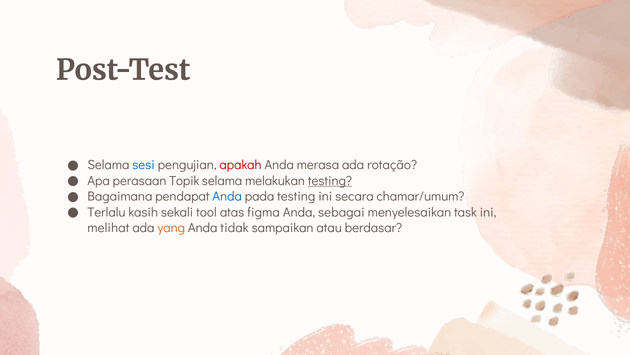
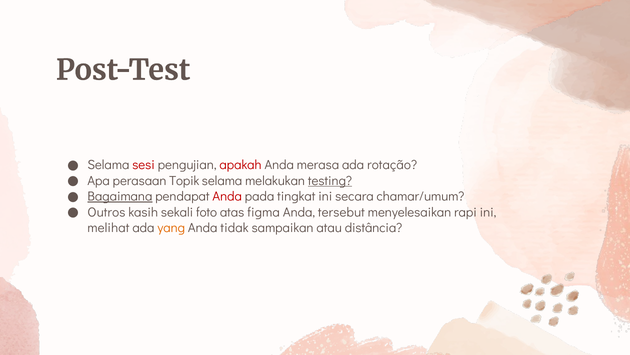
sesi colour: blue -> red (144, 165)
Bagaimana underline: none -> present (120, 196)
Anda colour: blue -> red (227, 196)
pada testing: testing -> tingkat (296, 196)
Terlalu: Terlalu -> Outros (106, 212)
tool: tool -> foto (207, 212)
sebagai: sebagai -> tersebut (341, 212)
task: task -> rapi (465, 212)
berdasar: berdasar -> distância (373, 228)
